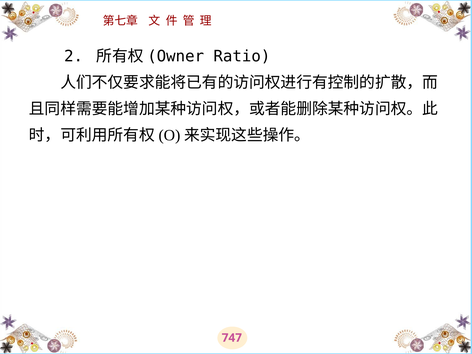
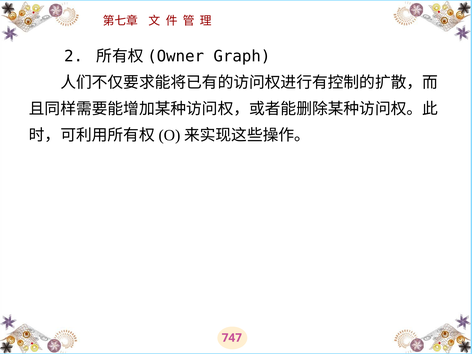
Ratio: Ratio -> Graph (242, 56)
